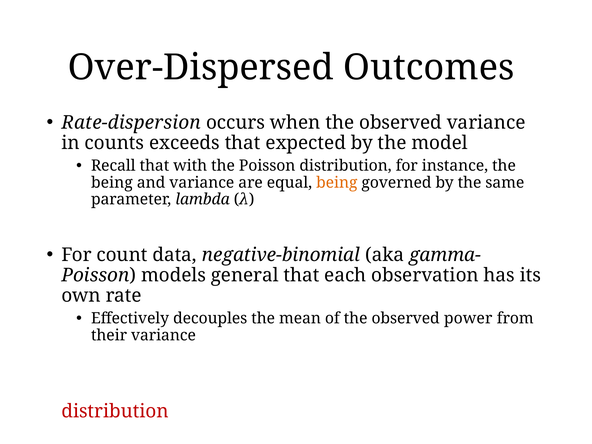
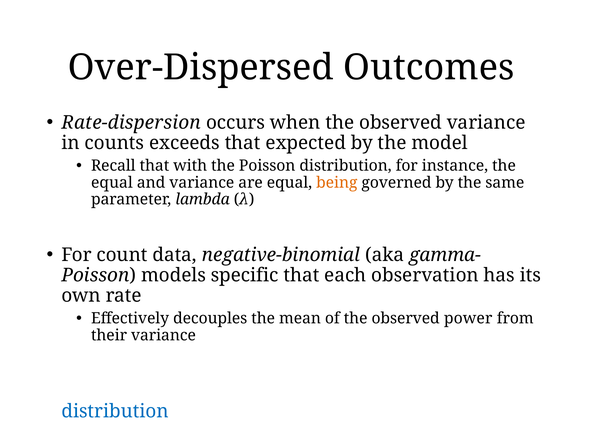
being: being -> equal (112, 183)
general: general -> specific (245, 275)
distribution colour: red -> blue (115, 411)
